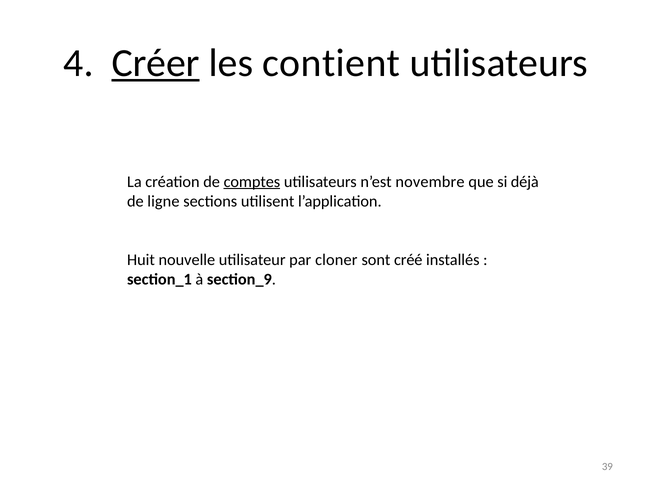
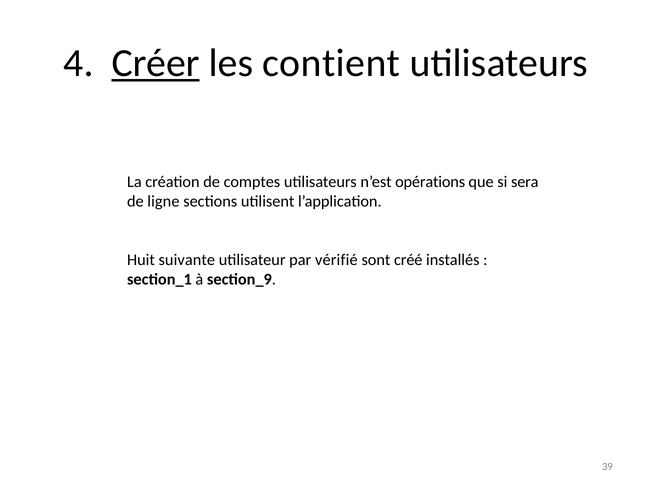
comptes underline: present -> none (252, 182)
novembre: novembre -> opérations (430, 182)
déjà: déjà -> sera (525, 182)
nouvelle: nouvelle -> suivante (187, 260)
cloner: cloner -> vérifié (336, 260)
